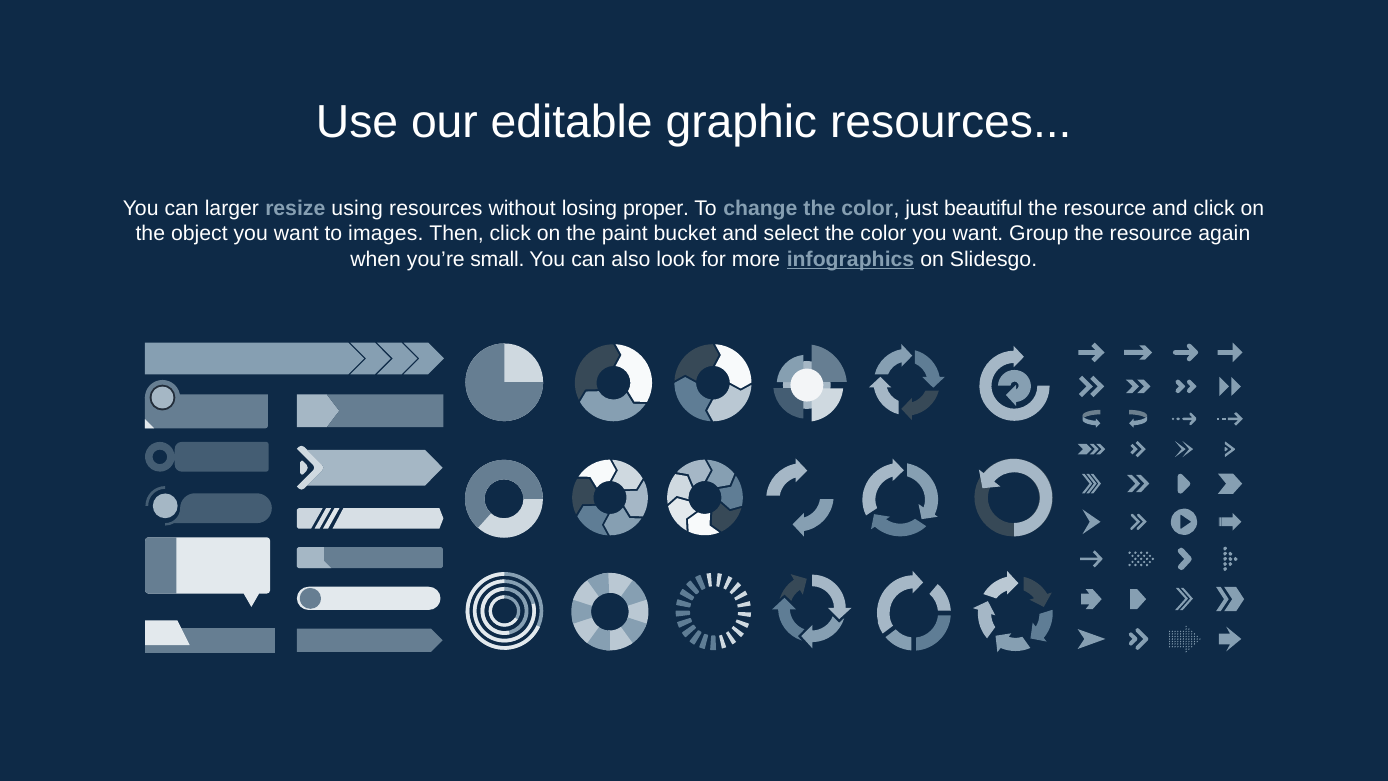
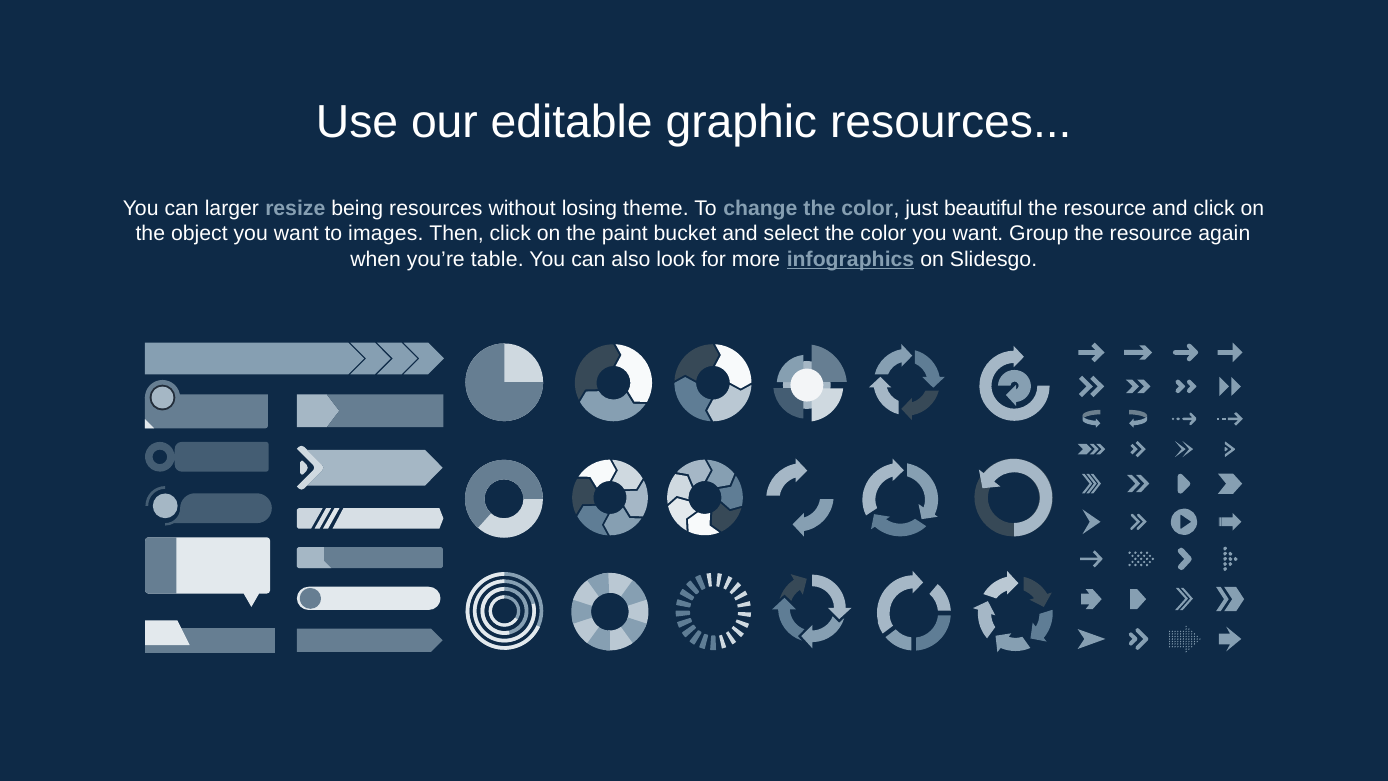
using: using -> being (357, 208)
proper: proper -> theme (656, 208)
small: small -> table (497, 259)
